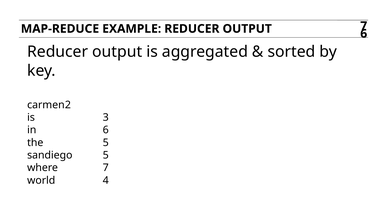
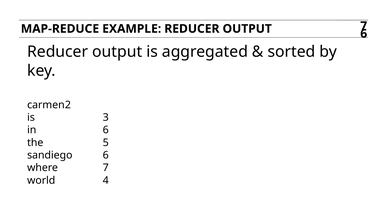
sandiego 5: 5 -> 6 (106, 155)
